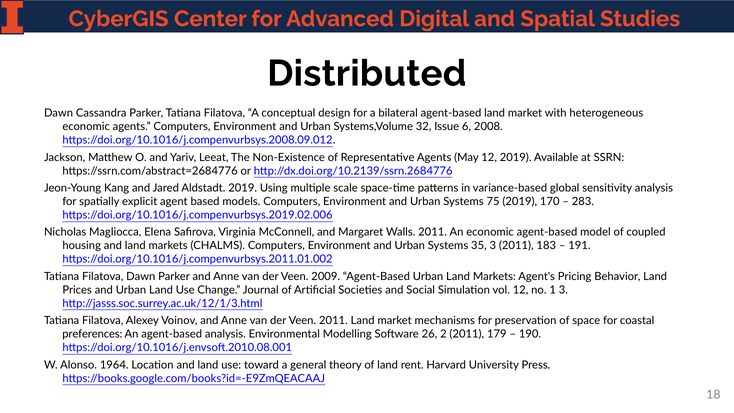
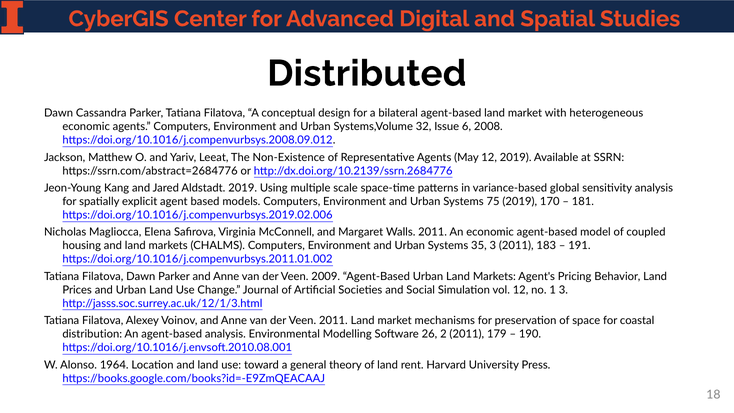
283: 283 -> 181 (583, 201)
preferences: preferences -> distribution (92, 334)
